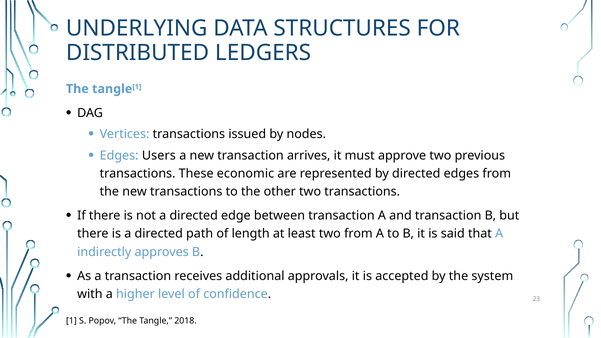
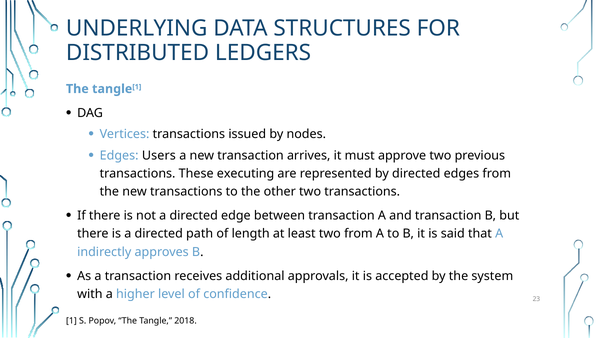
economic: economic -> executing (246, 174)
